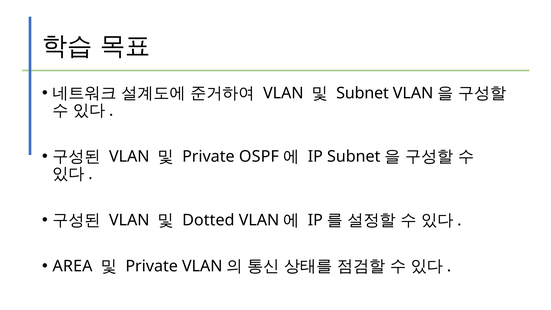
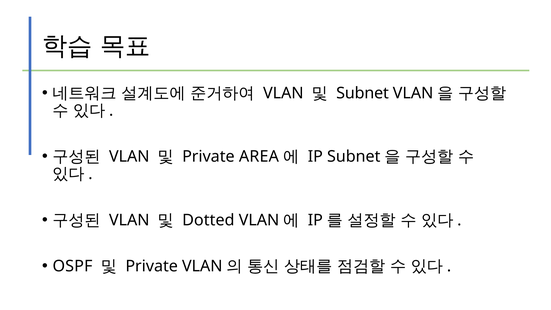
OSPF: OSPF -> AREA (259, 157)
AREA: AREA -> OSPF (72, 266)
